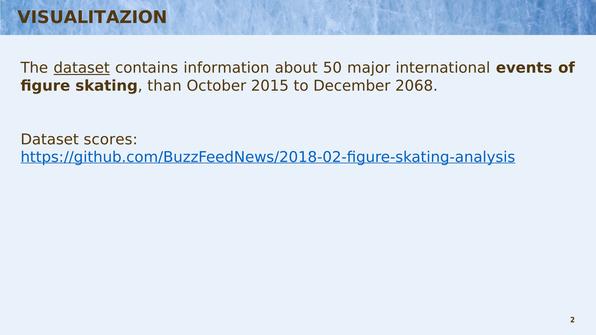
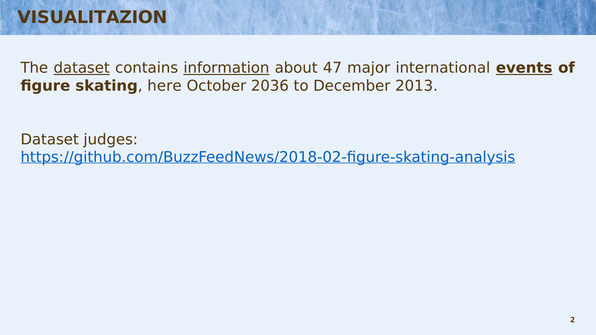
information underline: none -> present (226, 68)
50: 50 -> 47 (332, 68)
events underline: none -> present (524, 68)
than: than -> here (164, 86)
2015: 2015 -> 2036 (270, 86)
2068: 2068 -> 2013 (417, 86)
scores: scores -> judges (111, 140)
